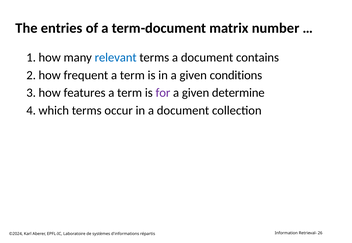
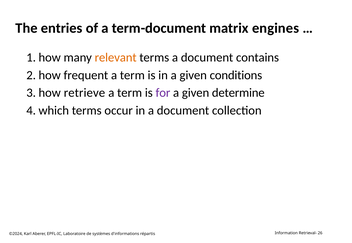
number: number -> engines (276, 28)
relevant colour: blue -> orange (116, 58)
features: features -> retrieve (84, 93)
